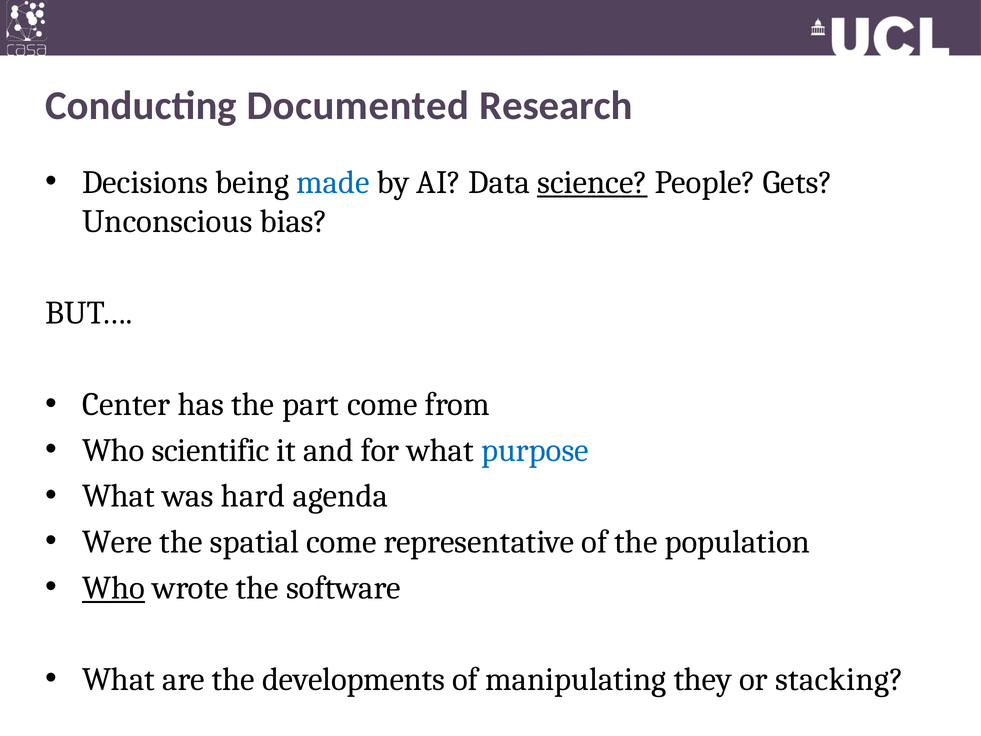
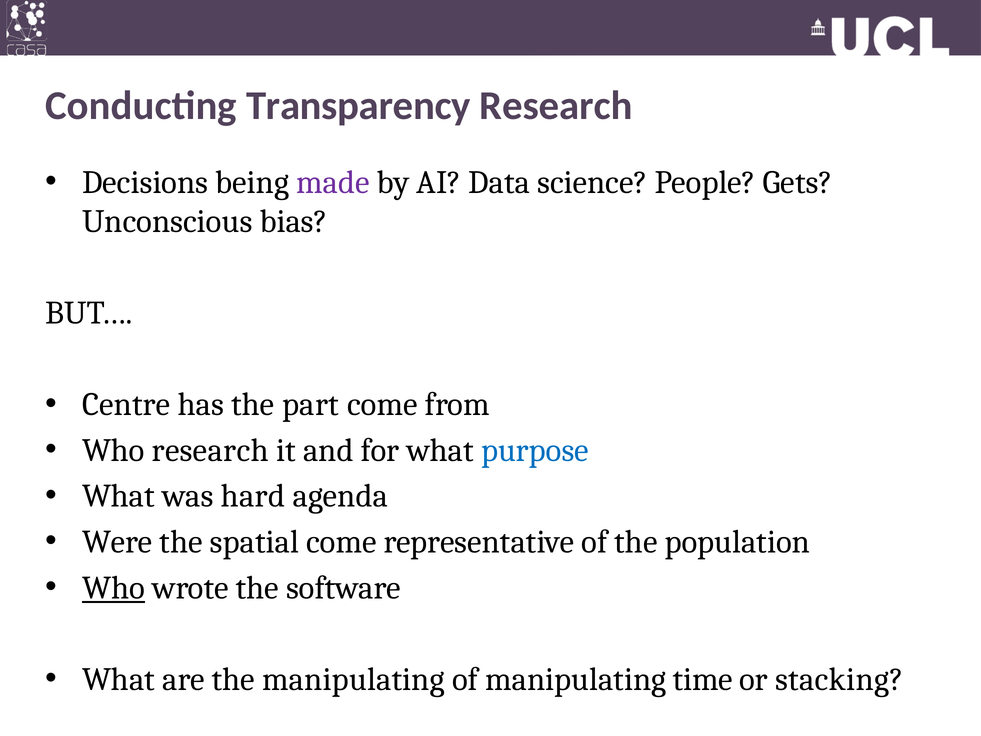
Documented: Documented -> Transparency (358, 106)
made colour: blue -> purple (333, 182)
science underline: present -> none (592, 182)
Center: Center -> Centre (126, 404)
Who scientific: scientific -> research (210, 450)
the developments: developments -> manipulating (354, 679)
they: they -> time (703, 679)
